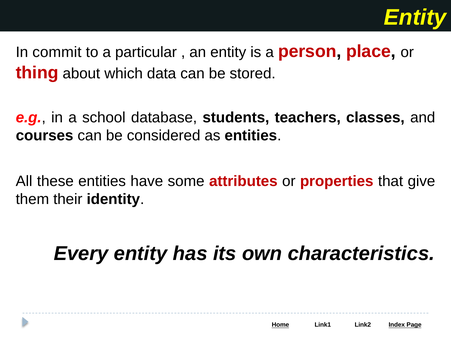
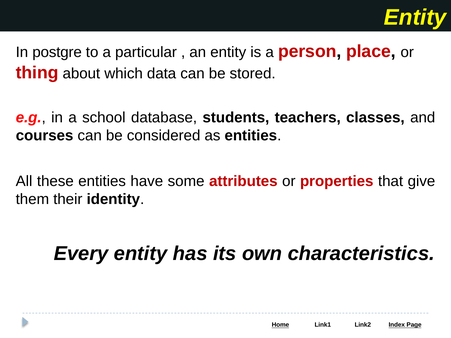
commit: commit -> postgre (57, 52)
